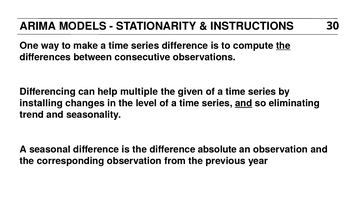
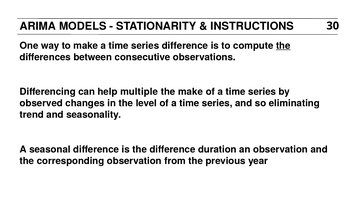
the given: given -> make (191, 92)
installing: installing -> observed (41, 103)
and underline: present -> none (244, 103)
absolute: absolute -> duration (217, 150)
